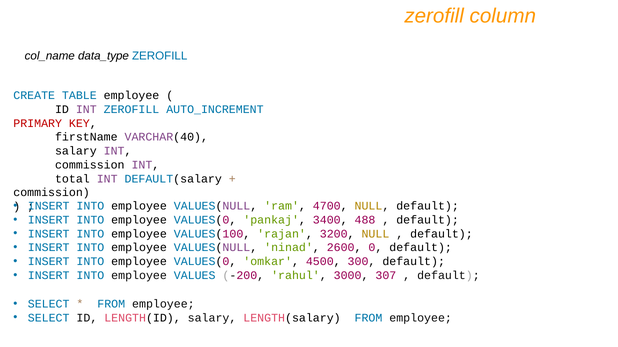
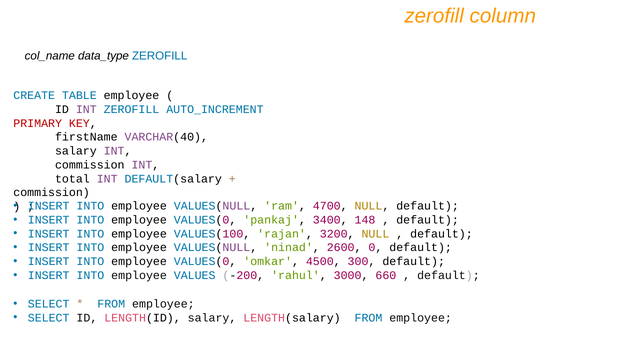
488: 488 -> 148 (365, 220)
307: 307 -> 660 (386, 276)
